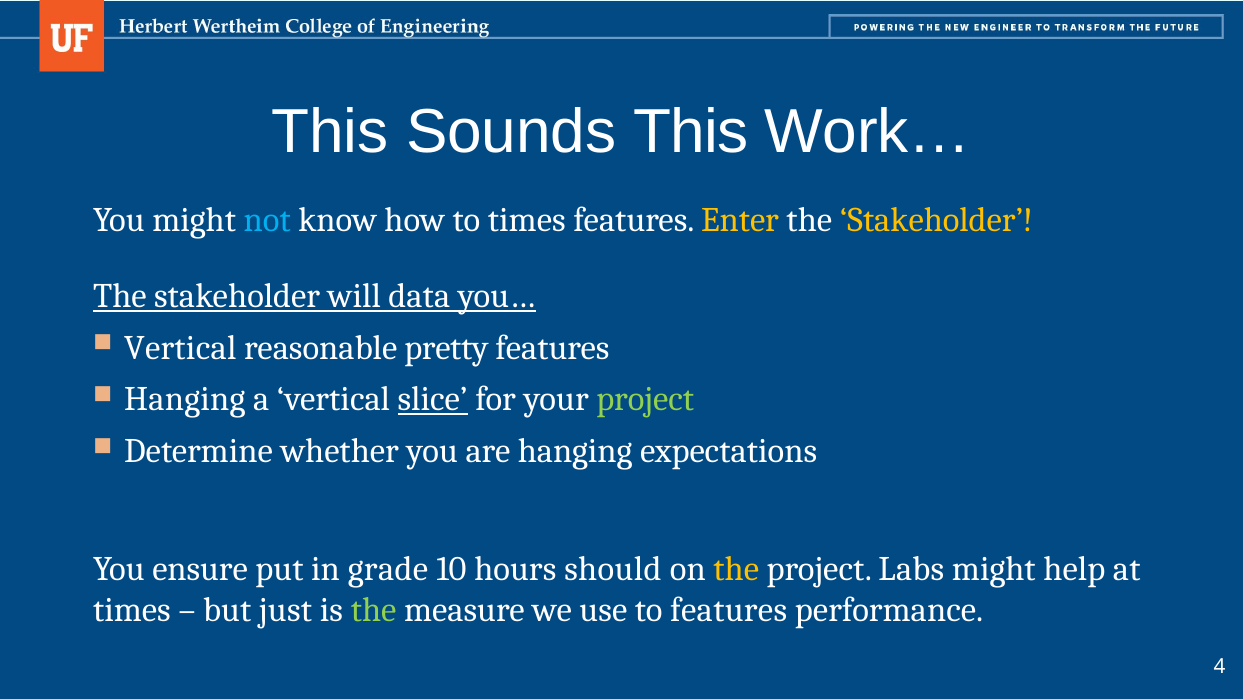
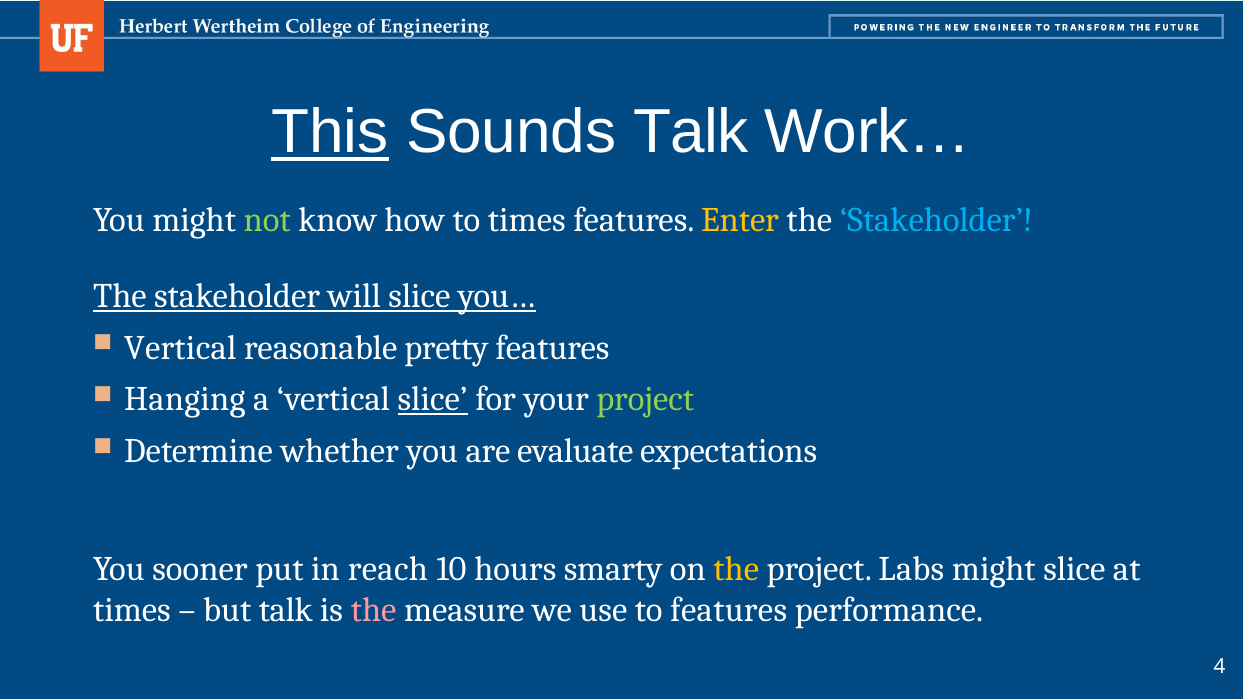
This underline: none -> present (330, 132)
Sounds This: This -> Talk (691, 132)
not colour: light blue -> light green (267, 220)
Stakeholder colour: yellow -> light blue (936, 220)
will data: data -> slice (419, 296)
are hanging: hanging -> evaluate (575, 451)
ensure: ensure -> sooner (200, 569)
grade: grade -> reach (388, 569)
should: should -> smarty (613, 569)
might help: help -> slice (1074, 569)
but just: just -> talk (286, 610)
the colour: light green -> pink (374, 610)
